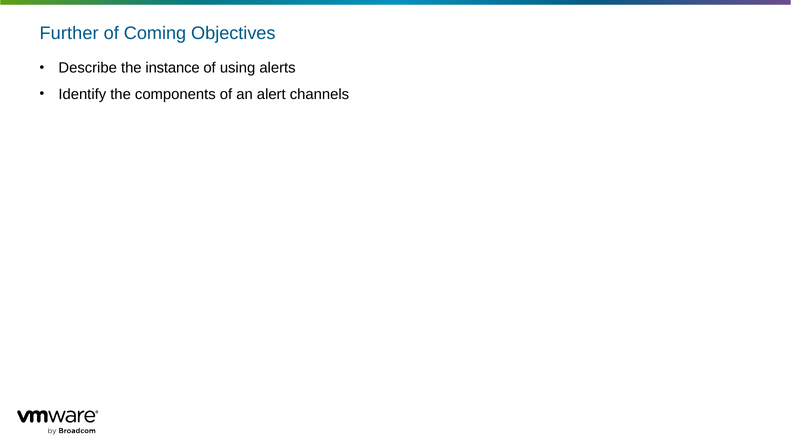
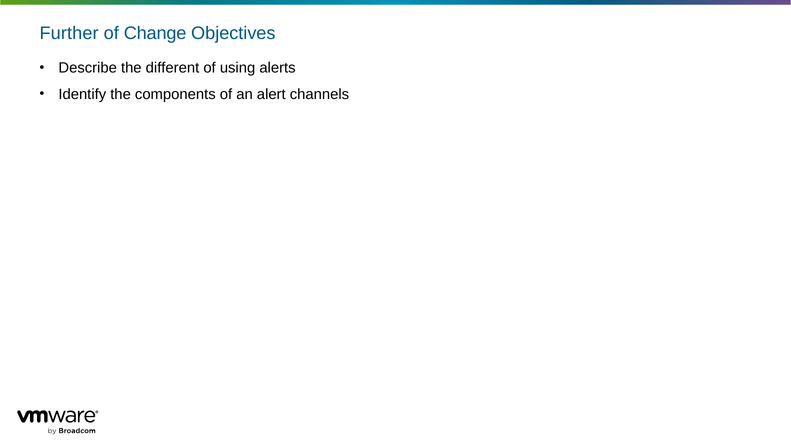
Coming: Coming -> Change (155, 33)
instance: instance -> different (173, 68)
